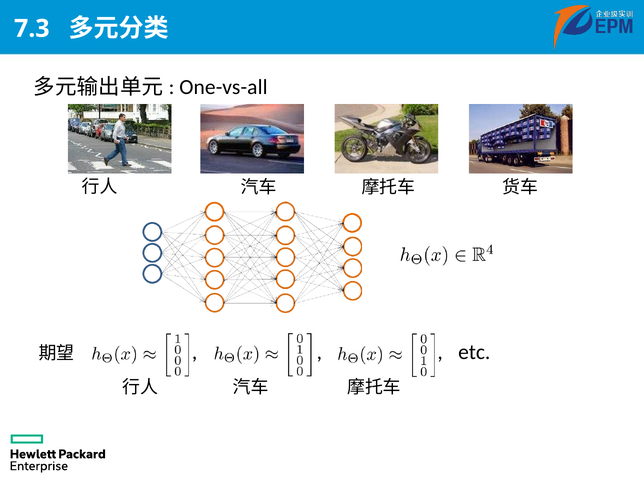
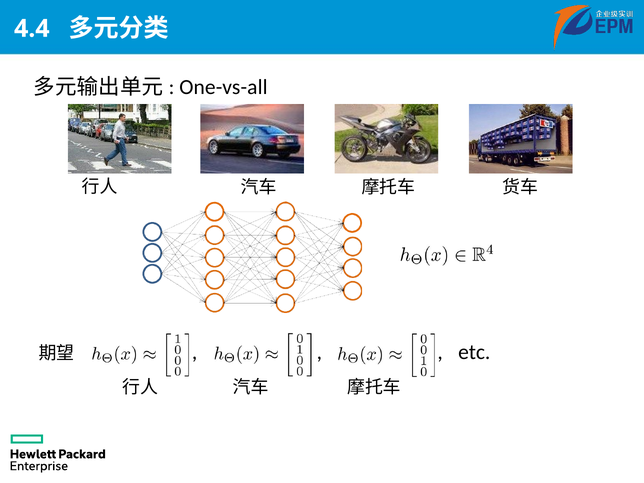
7.3: 7.3 -> 4.4 (32, 29)
